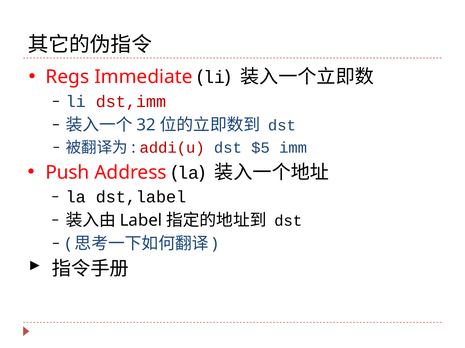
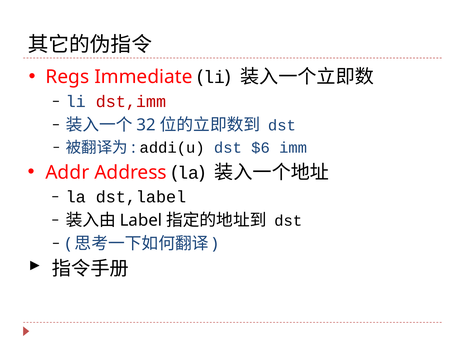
addi(u colour: red -> black (172, 148)
$5: $5 -> $6 (261, 148)
Push: Push -> Addr (67, 173)
